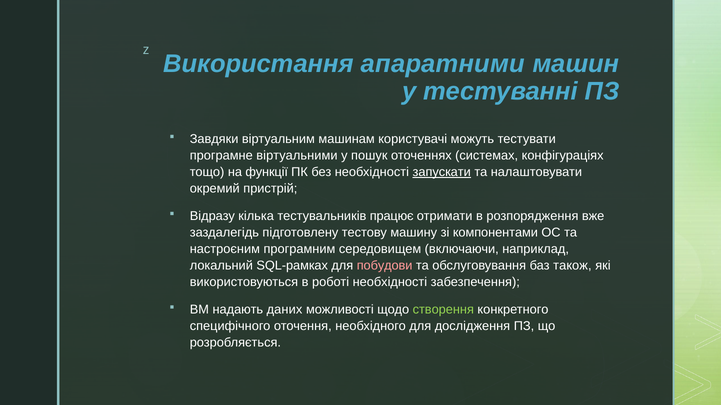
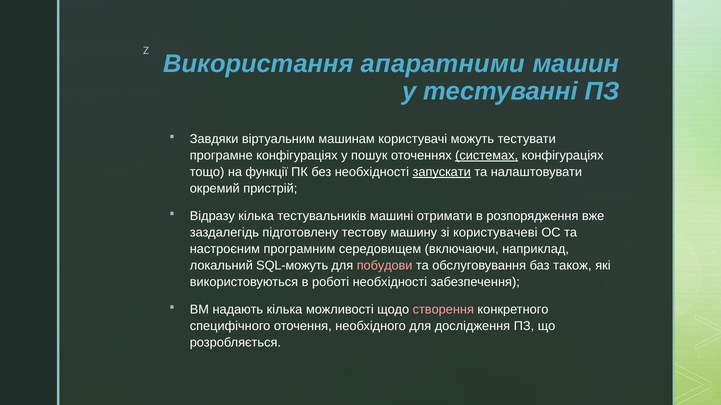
програмне віртуальними: віртуальними -> конфігураціях (297, 156)
системах underline: none -> present (487, 156)
працює: працює -> машині (392, 216)
компонентами: компонентами -> користувачеві (495, 233)
SQL-рамках: SQL-рамках -> SQL-можуть (292, 266)
надають даних: даних -> кілька (284, 310)
створення colour: light green -> pink (443, 310)
